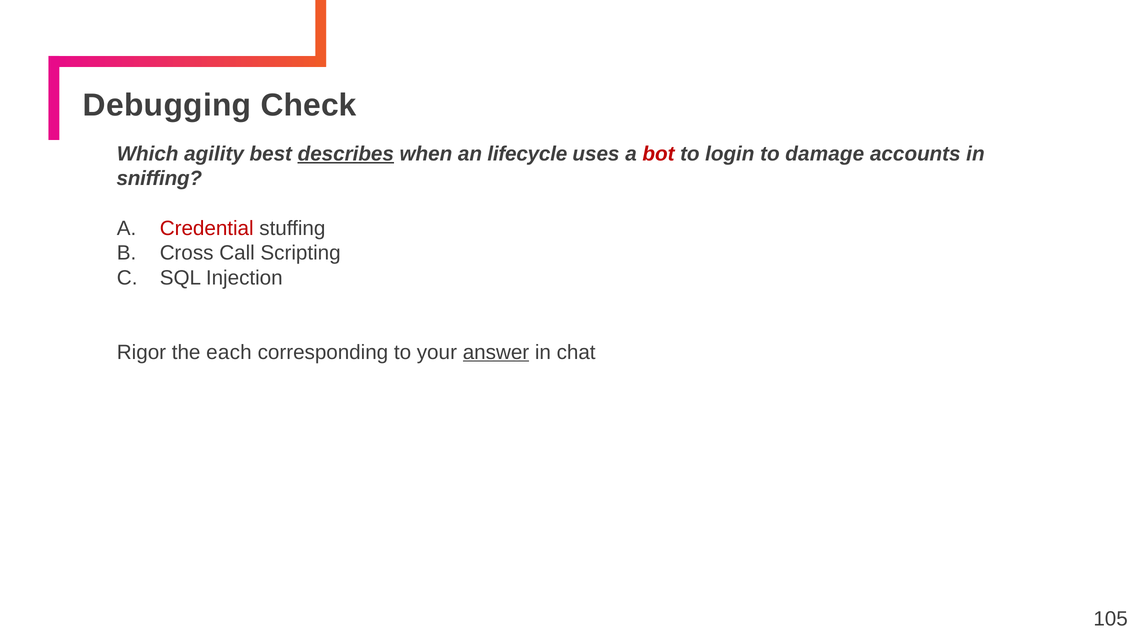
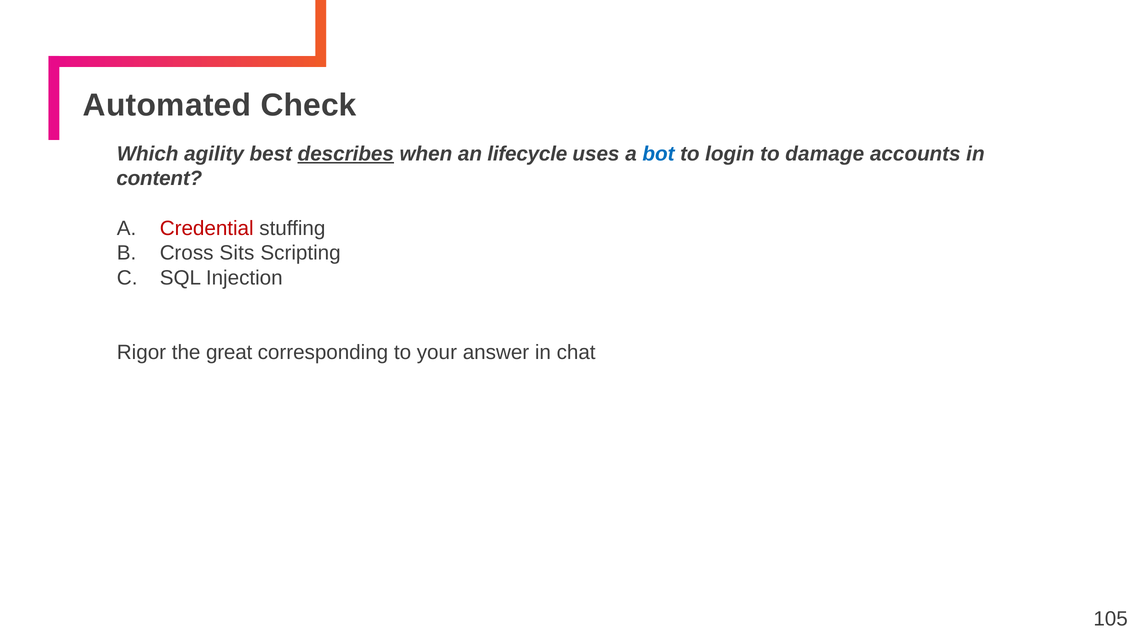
Debugging: Debugging -> Automated (167, 106)
bot colour: red -> blue (659, 154)
sniffing: sniffing -> content (159, 179)
Call: Call -> Sits (237, 253)
each: each -> great (229, 353)
answer underline: present -> none (496, 353)
